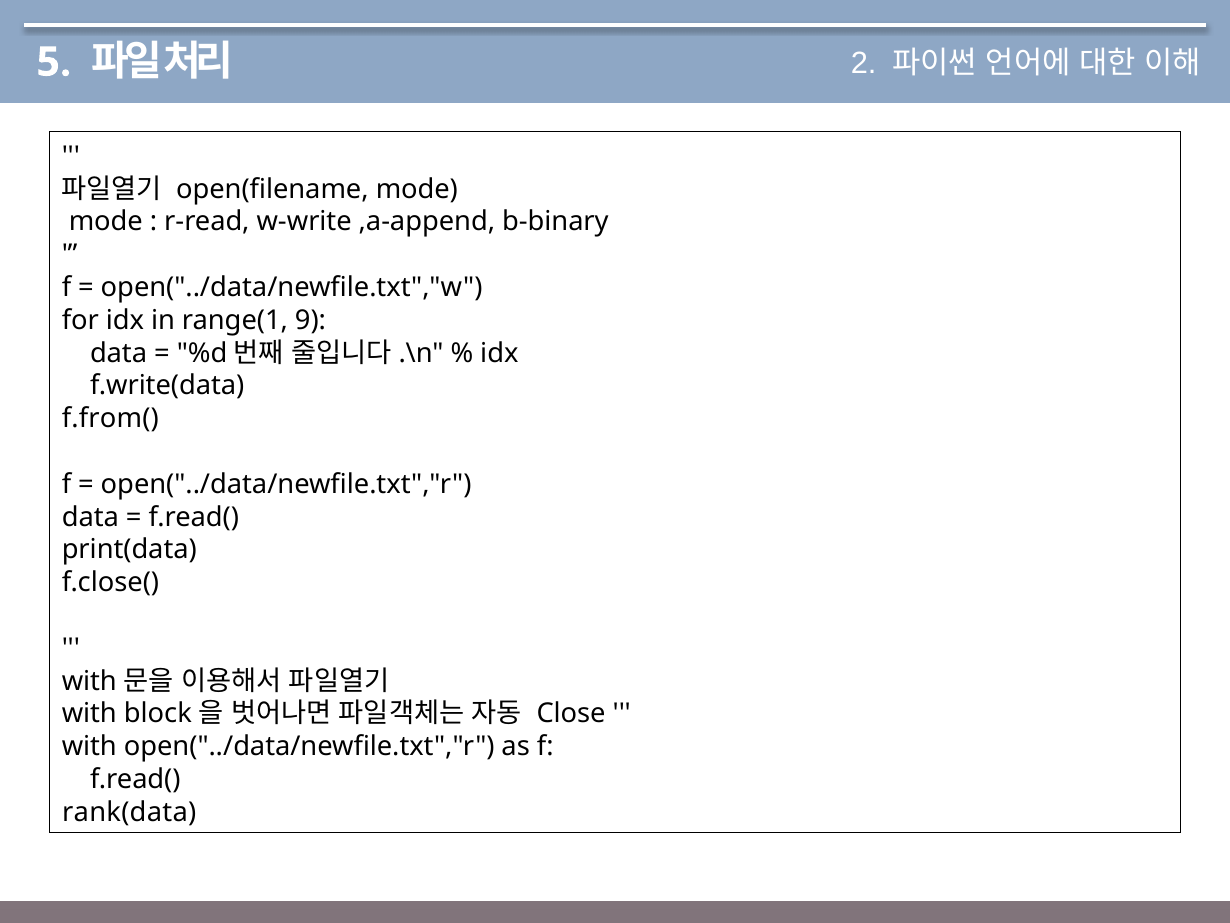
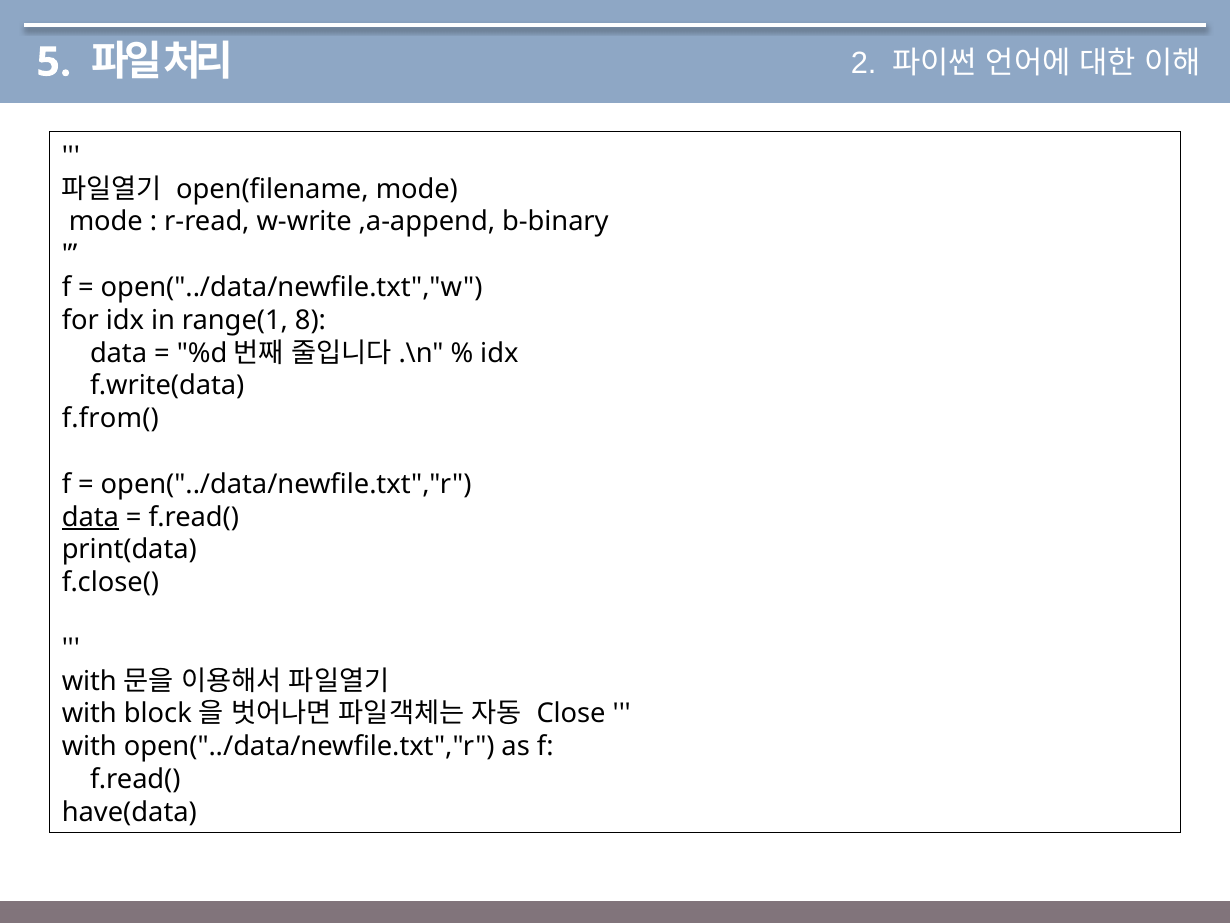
9: 9 -> 8 (310, 320)
data underline: none -> present (90, 517)
rank(data: rank(data -> have(data (129, 812)
